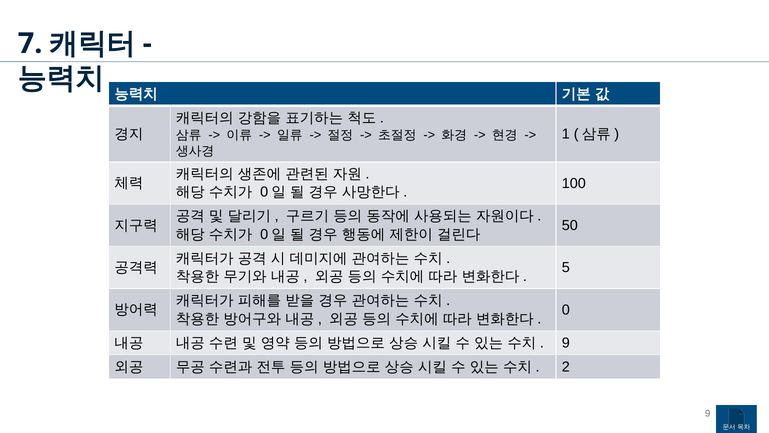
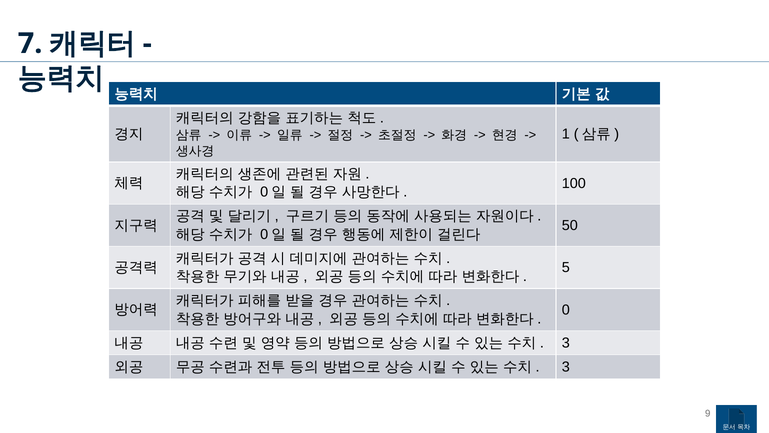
9: 9 -> 3 (566, 343)
2: 2 -> 3 (566, 367)
